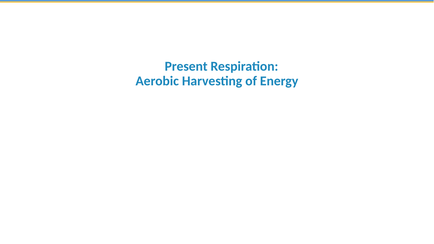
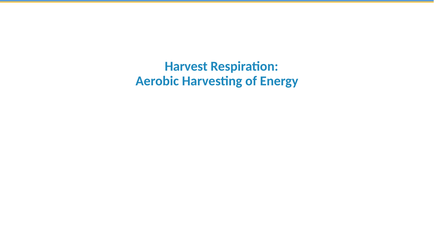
Present: Present -> Harvest (186, 66)
